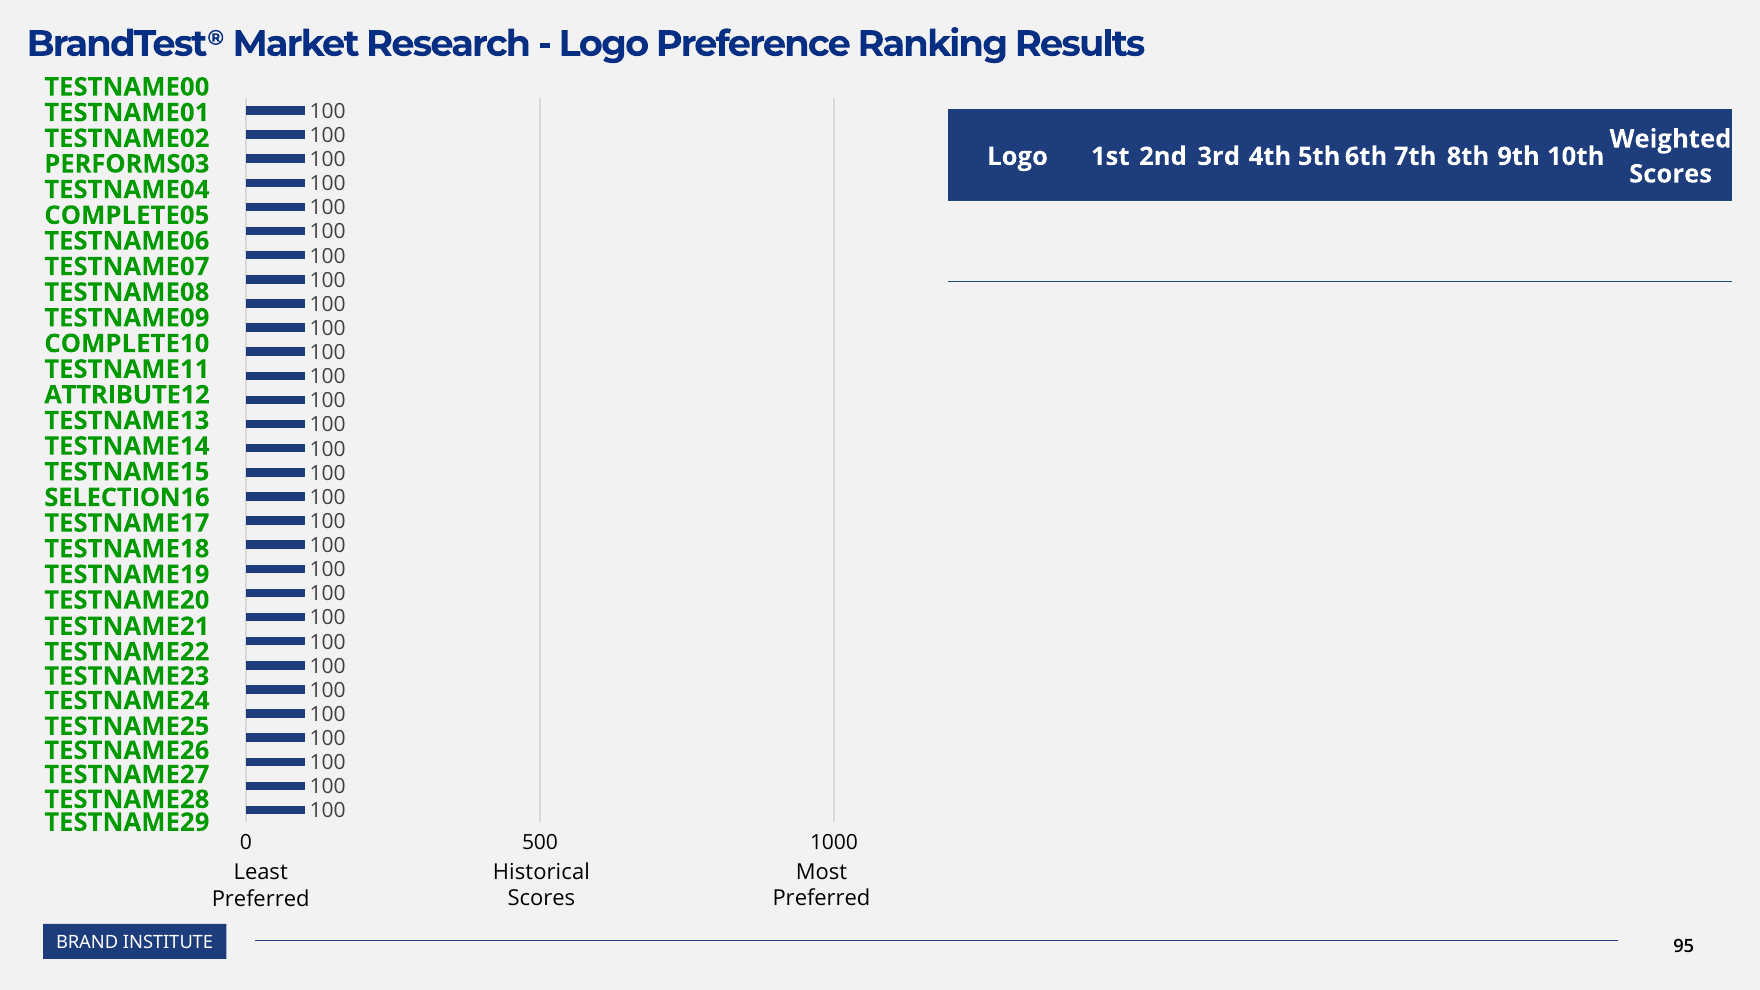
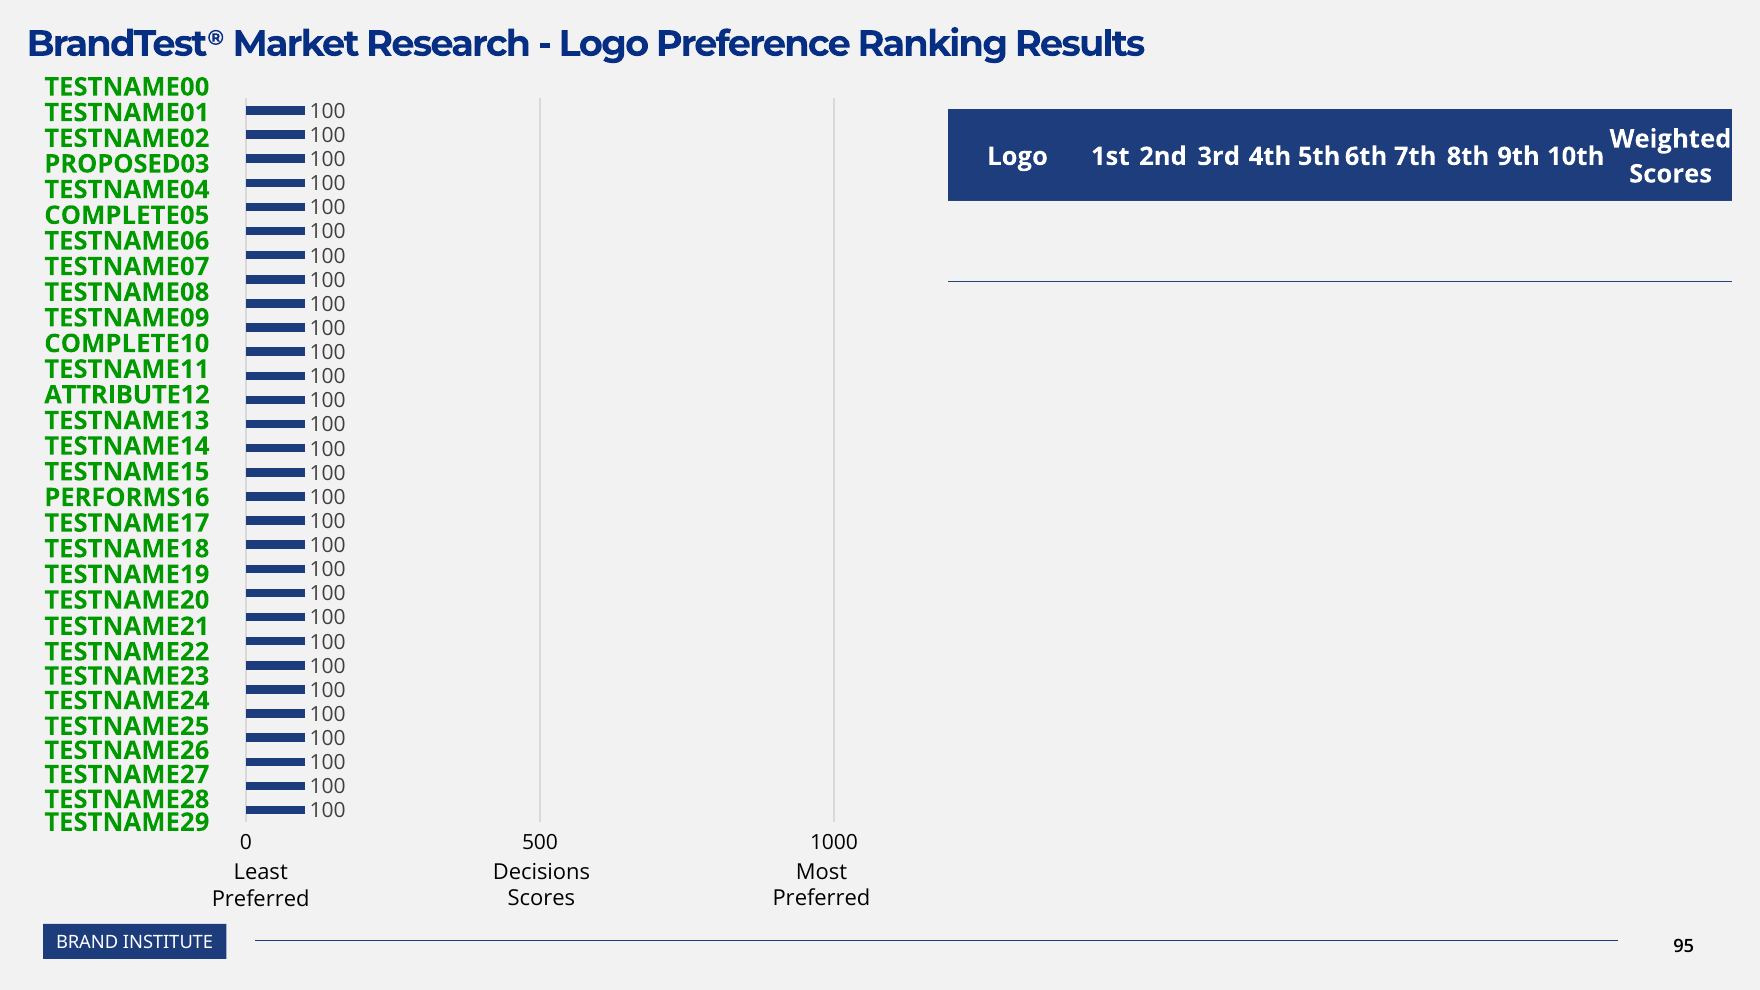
PERFORMS03: PERFORMS03 -> PROPOSED03 (127, 164)
SELECTION16: SELECTION16 -> PERFORMS16 (127, 498)
Historical: Historical -> Decisions (541, 872)
